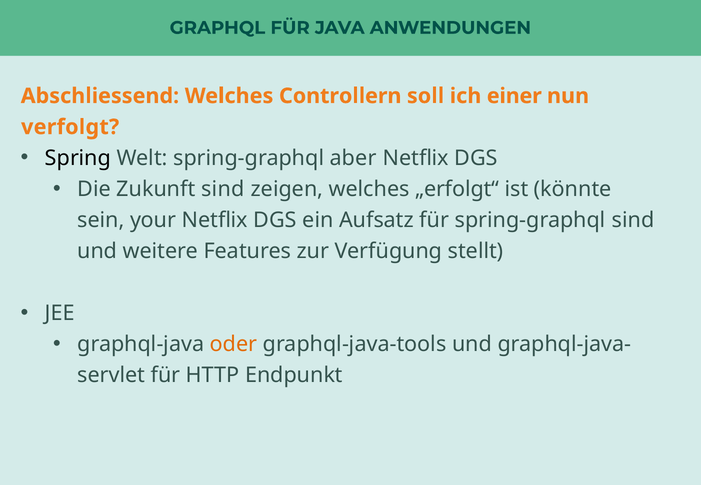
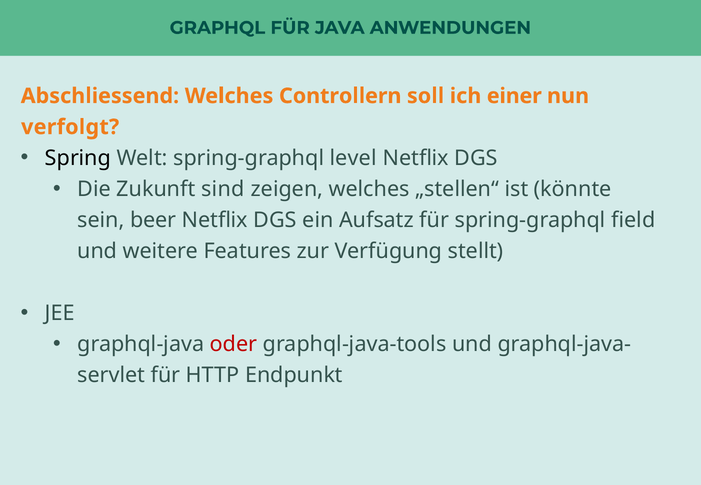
aber: aber -> level (353, 158)
„erfolgt“: „erfolgt“ -> „stellen“ (457, 189)
your: your -> beer (153, 220)
spring-graphql sind: sind -> field (633, 220)
oder colour: orange -> red (234, 344)
